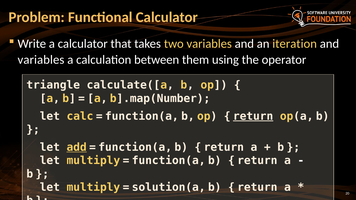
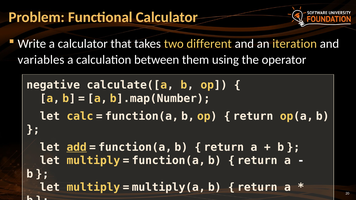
two variables: variables -> different (209, 44)
triangle: triangle -> negative (53, 85)
return underline: present -> none (253, 116)
solution(a: solution(a -> multiply(a (169, 188)
